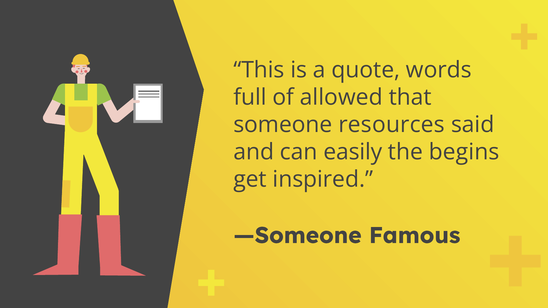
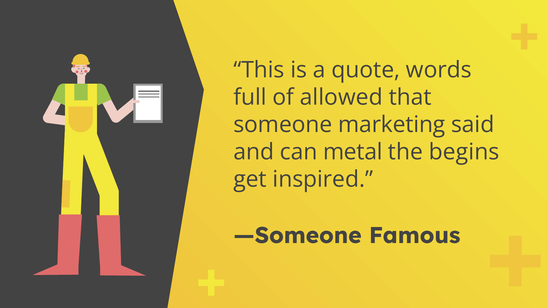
resources: resources -> marketing (392, 125)
easily: easily -> metal (353, 152)
